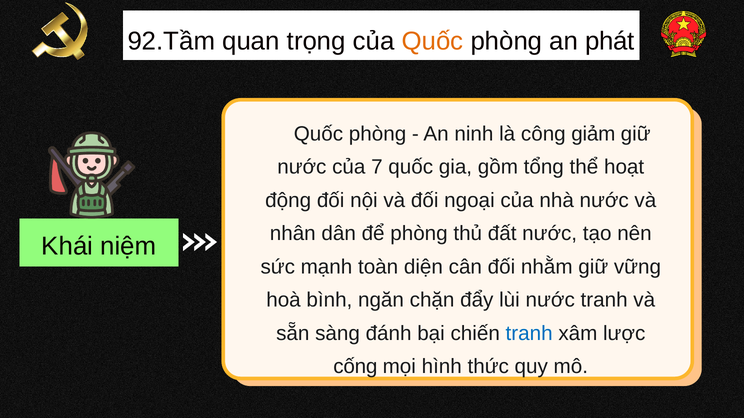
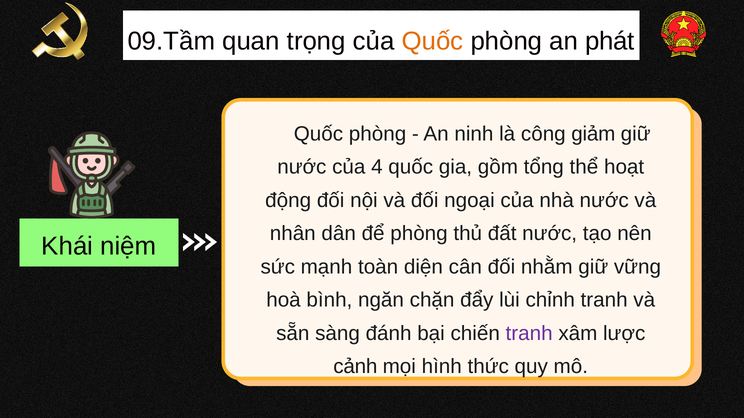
92.Tầm: 92.Tầm -> 09.Tầm (171, 41)
7: 7 -> 4 (377, 167)
lùi nước: nước -> chỉnh (550, 301)
tranh colour: blue -> purple (529, 334)
cống: cống -> cảnh (355, 367)
